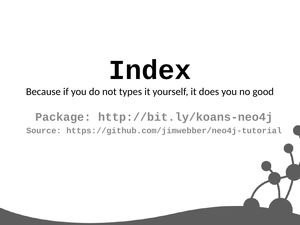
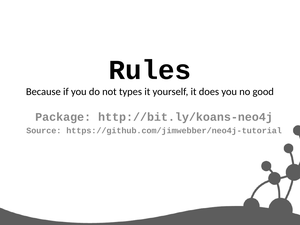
Index: Index -> Rules (150, 70)
